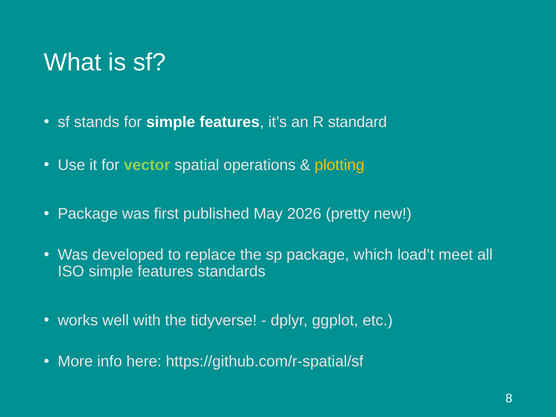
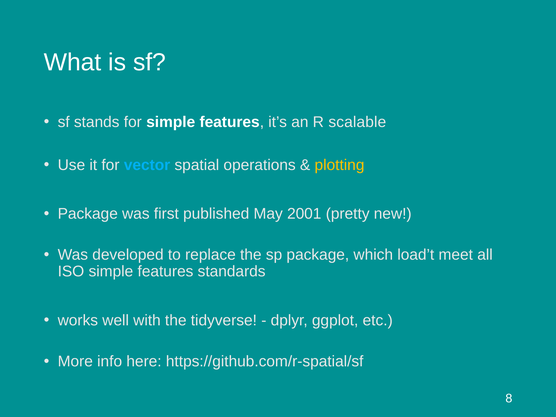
standard: standard -> scalable (357, 122)
vector colour: light green -> light blue (147, 165)
2026: 2026 -> 2001 (304, 214)
